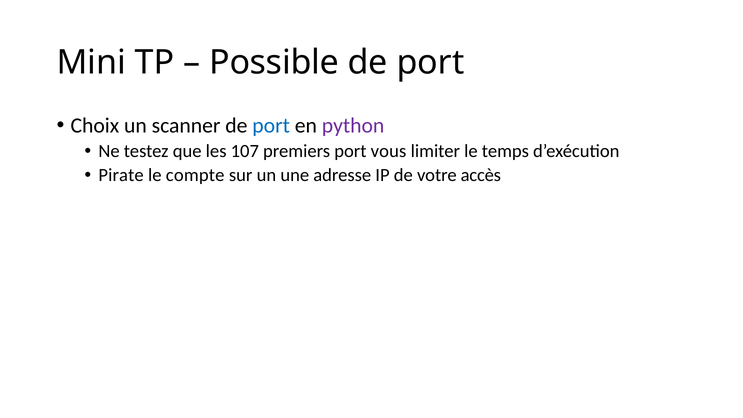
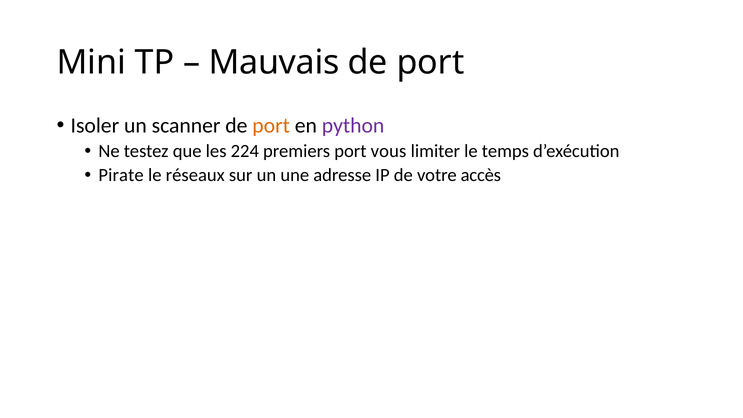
Possible: Possible -> Mauvais (274, 62)
Choix: Choix -> Isoler (95, 126)
port colour: blue -> orange (271, 126)
107: 107 -> 224 (245, 151)
compte: compte -> réseaux (195, 175)
